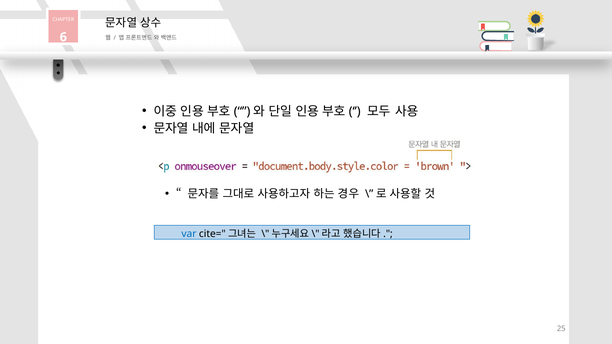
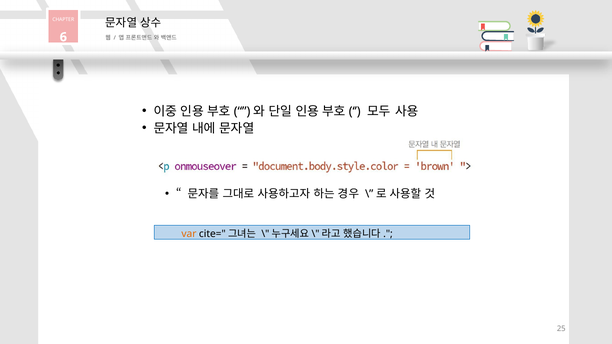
var colour: blue -> orange (189, 234)
